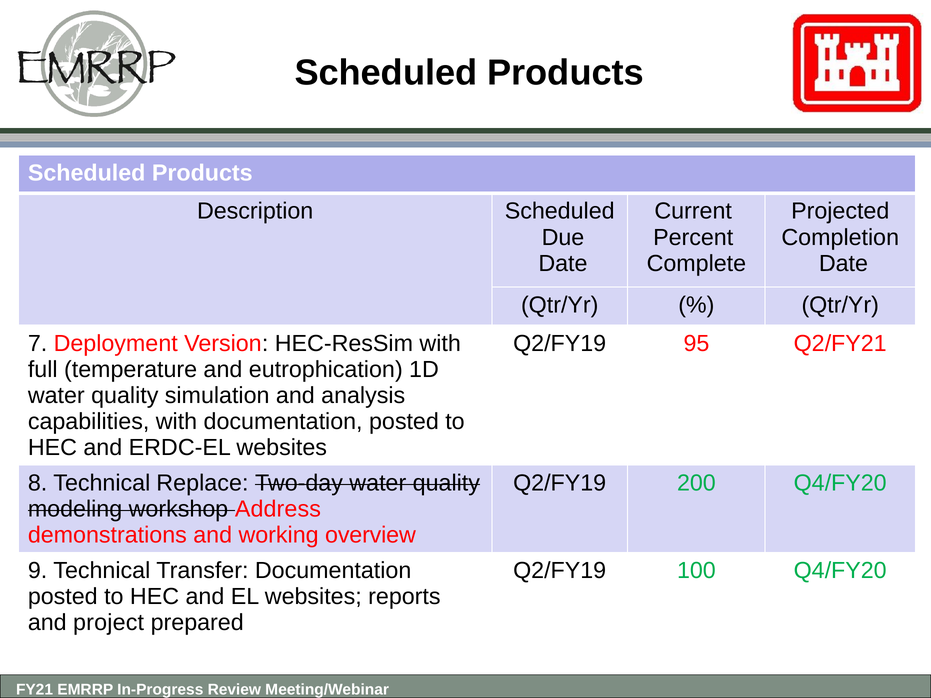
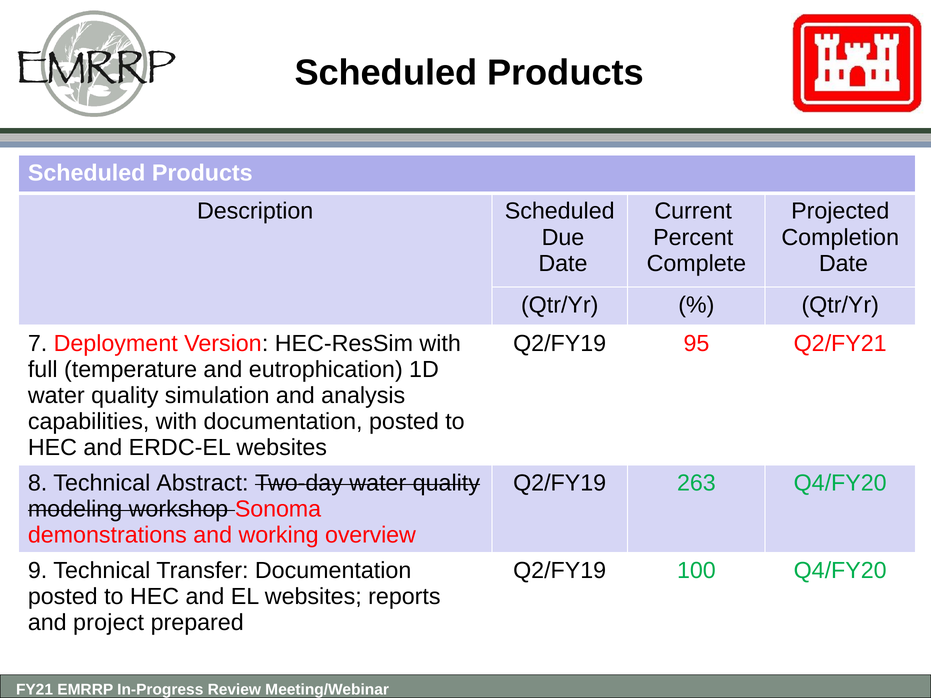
Replace: Replace -> Abstract (202, 483)
200: 200 -> 263 (696, 483)
Address: Address -> Sonoma (278, 509)
